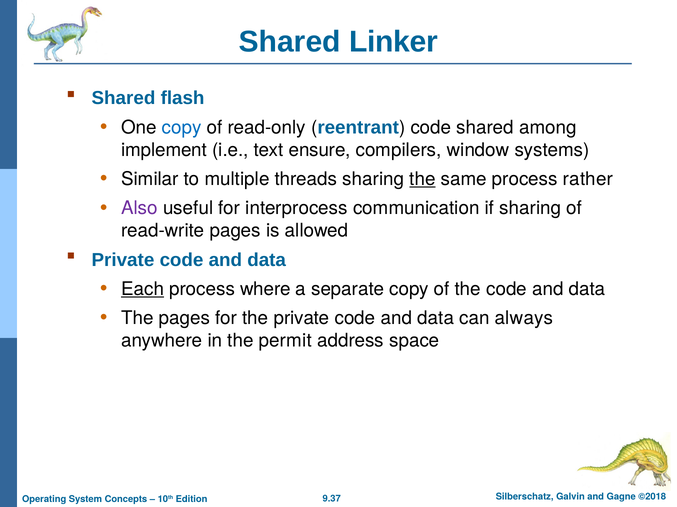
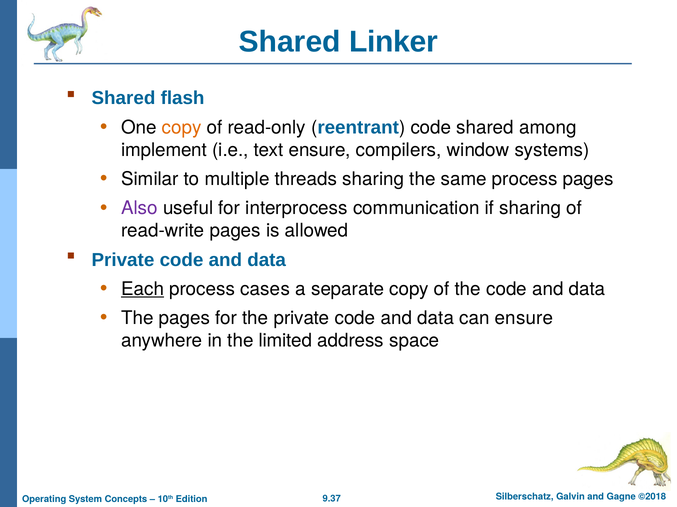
copy colour: blue -> orange (182, 128)
the underline: present -> none (422, 179)
process rather: rather -> pages (588, 179)
where: where -> cases (265, 289)
can always: always -> ensure (524, 319)
permit: permit -> limited (285, 341)
